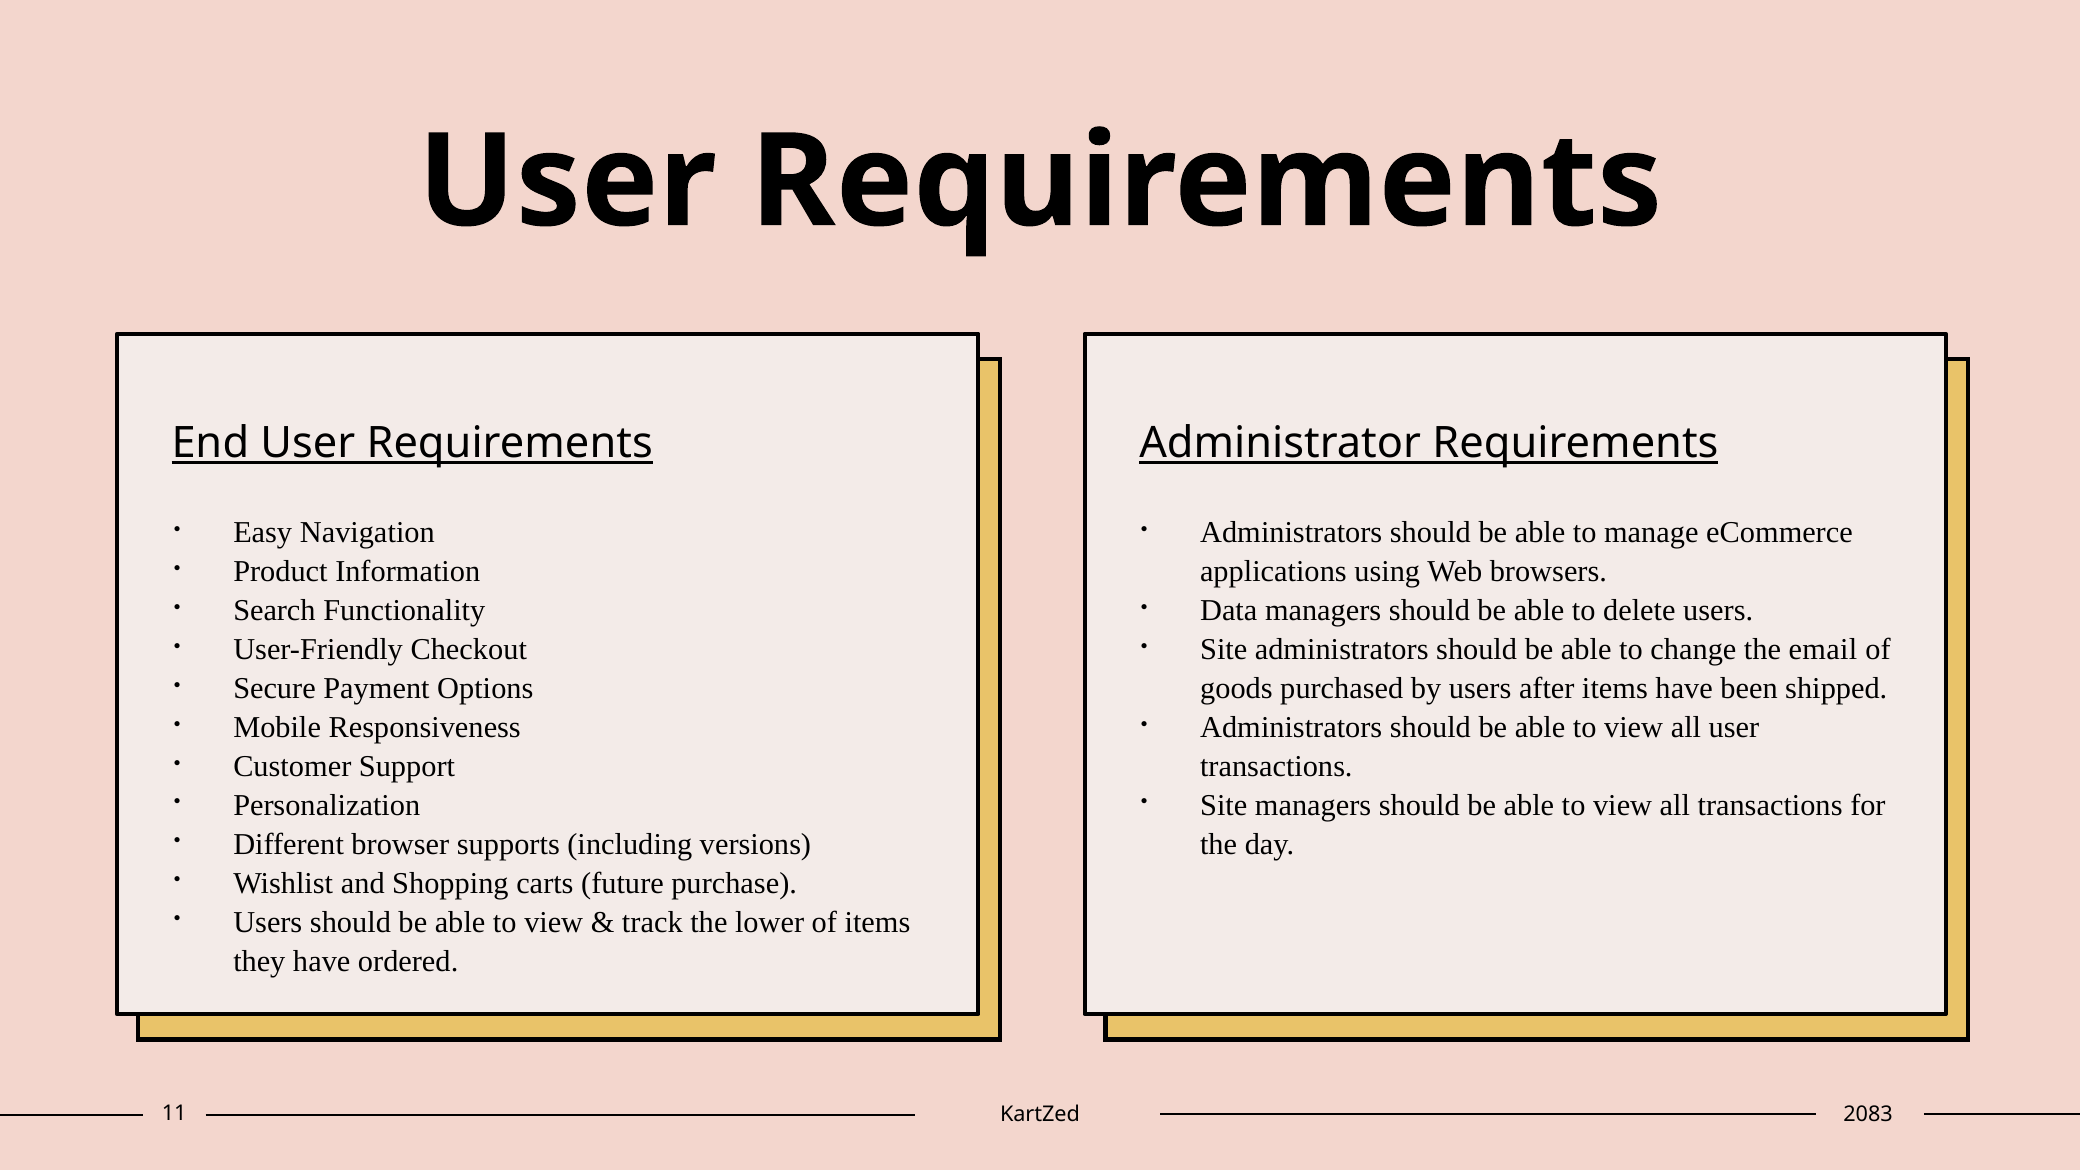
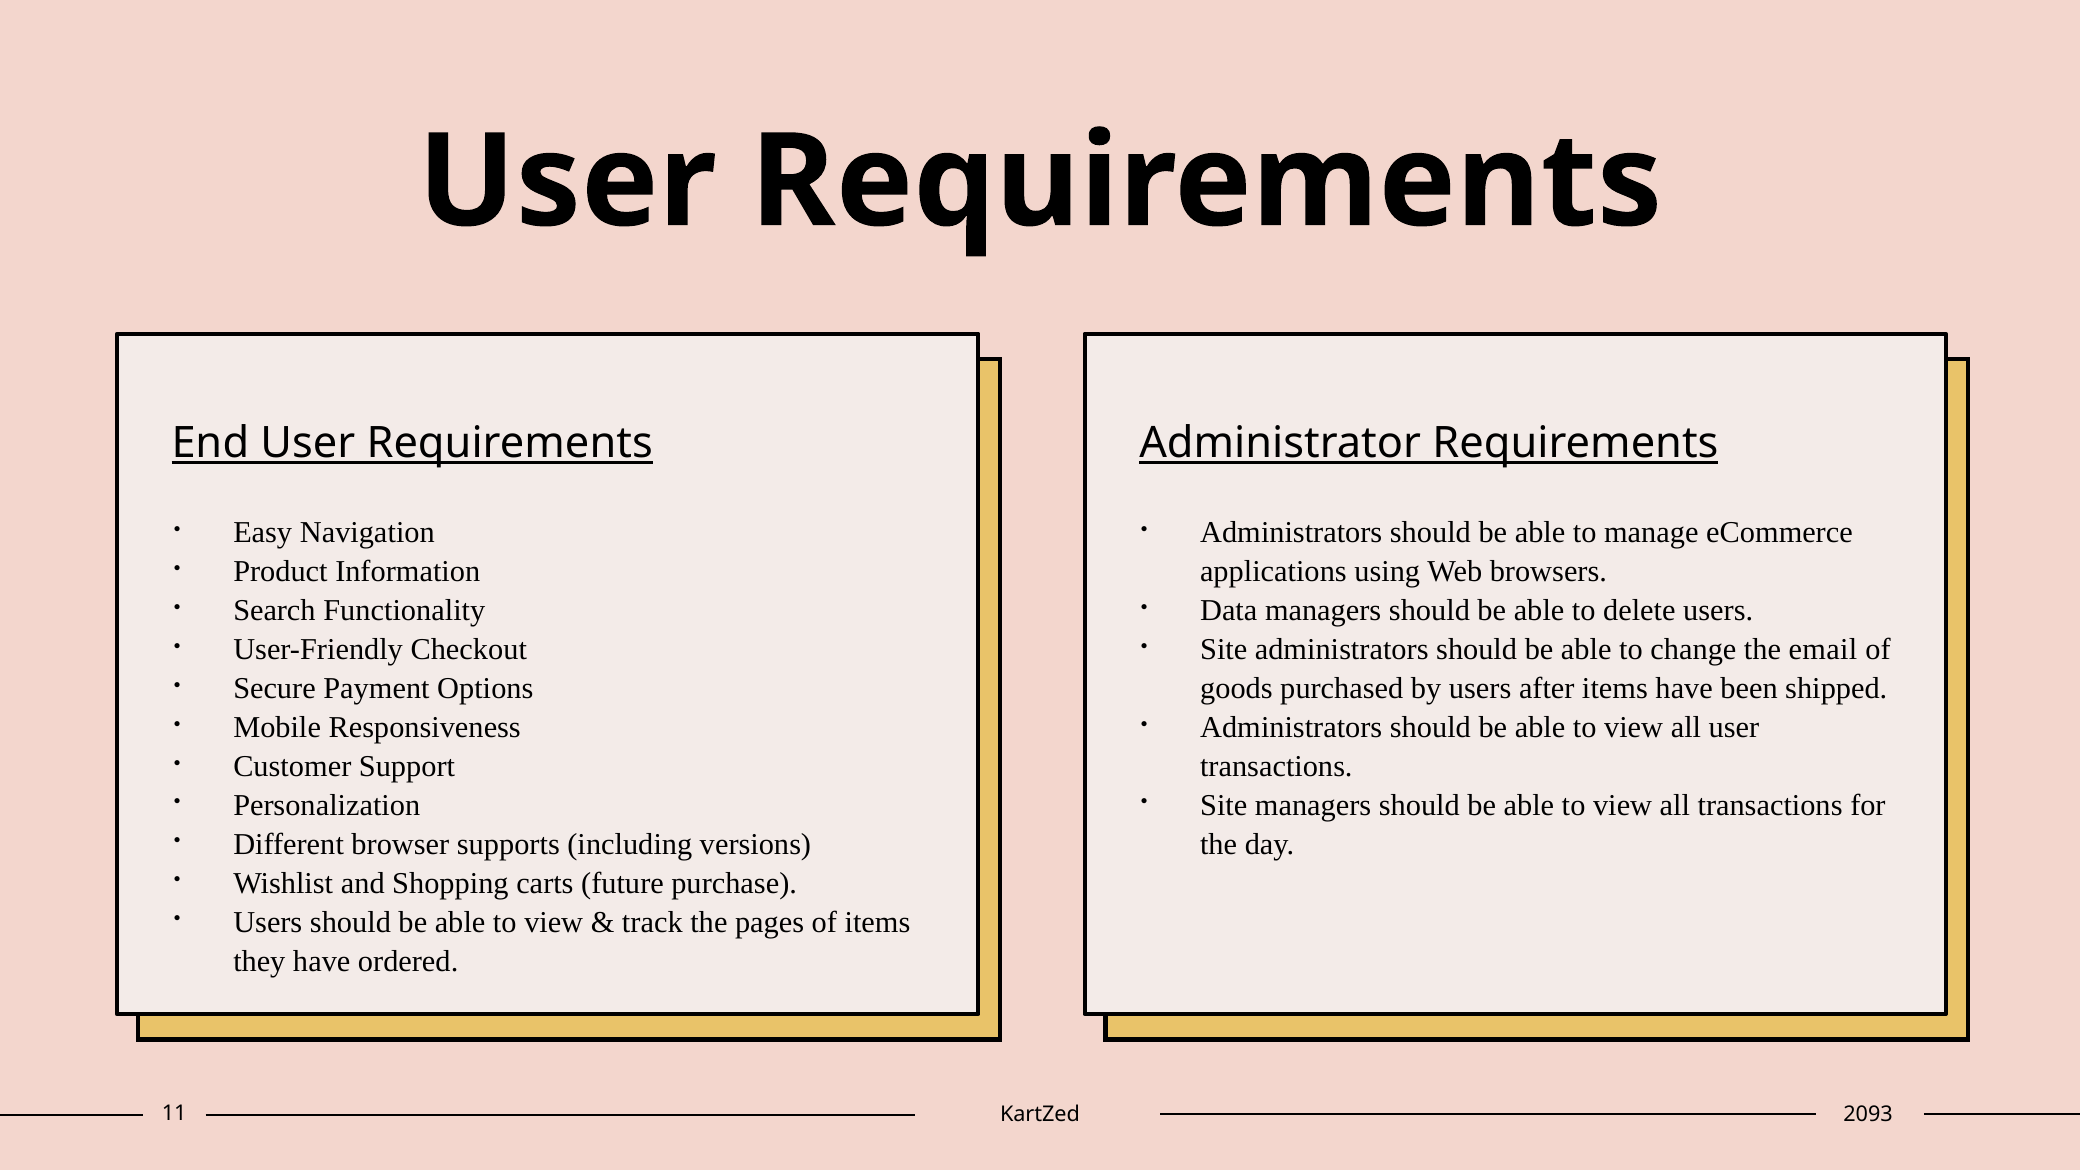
lower: lower -> pages (770, 922)
2083: 2083 -> 2093 (1868, 1114)
